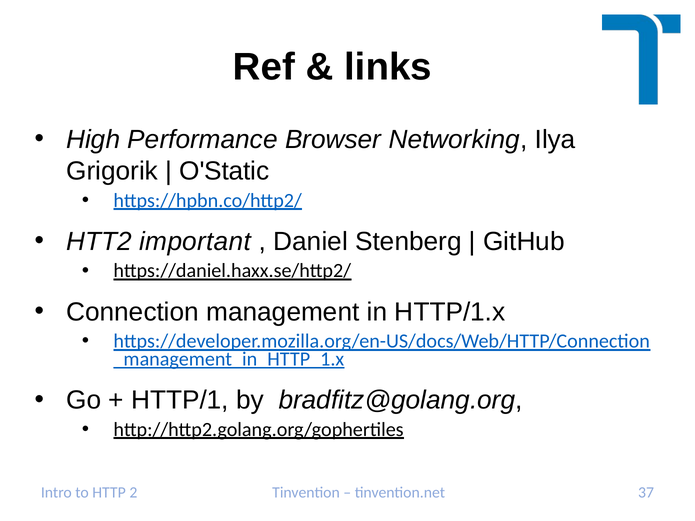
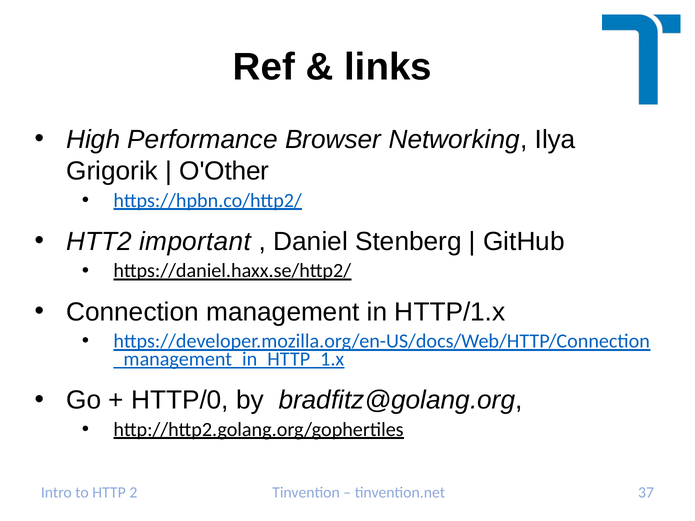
O'Static: O'Static -> O'Other (224, 171)
HTTP/1: HTTP/1 -> HTTP/0 (180, 400)
